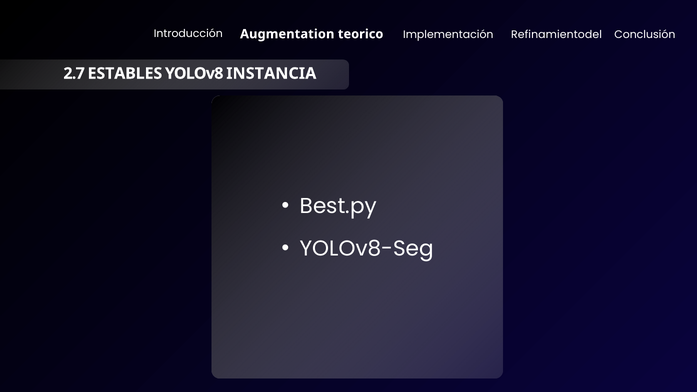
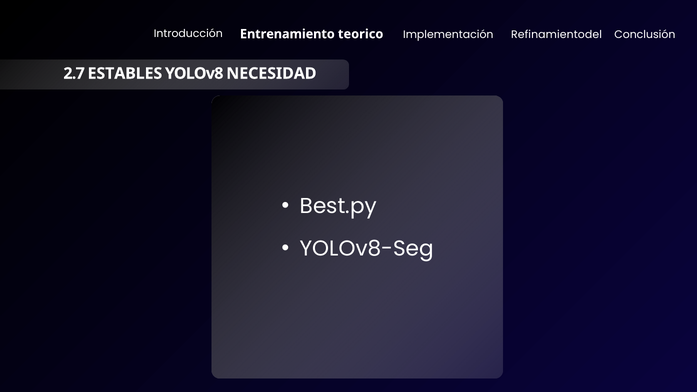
Augmentation: Augmentation -> Entrenamiento (287, 34)
INSTANCIA: INSTANCIA -> NECESIDAD (271, 73)
